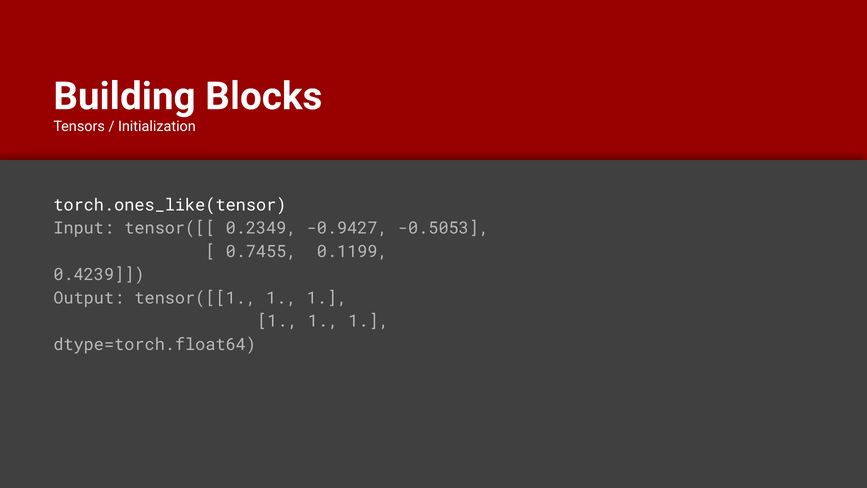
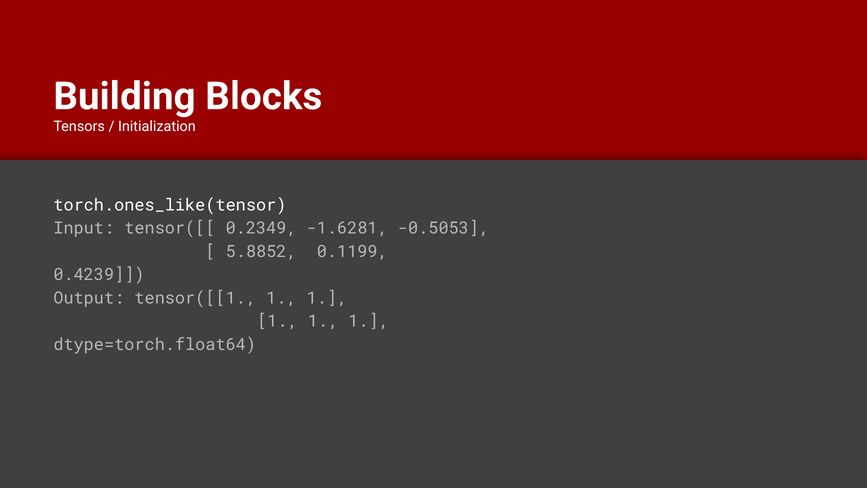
-0.9427: -0.9427 -> -1.6281 (347, 228)
0.7455: 0.7455 -> 5.8852 (261, 251)
